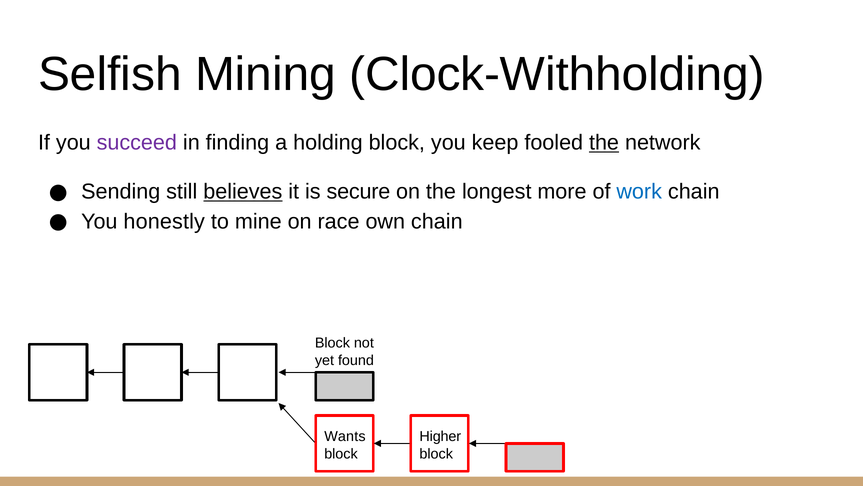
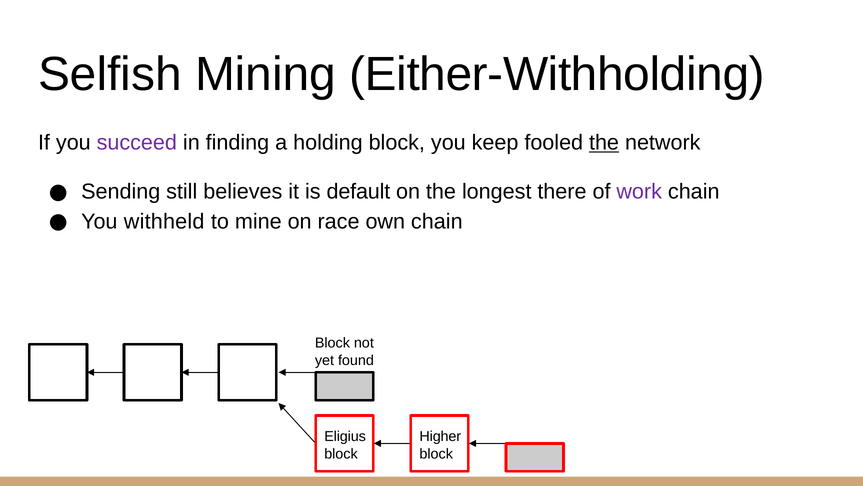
Clock-Withholding: Clock-Withholding -> Either-Withholding (557, 74)
believes underline: present -> none (243, 192)
secure: secure -> default (358, 192)
more: more -> there (562, 192)
work colour: blue -> purple (639, 192)
honestly: honestly -> withheld (164, 221)
Wants: Wants -> Eligius (345, 436)
